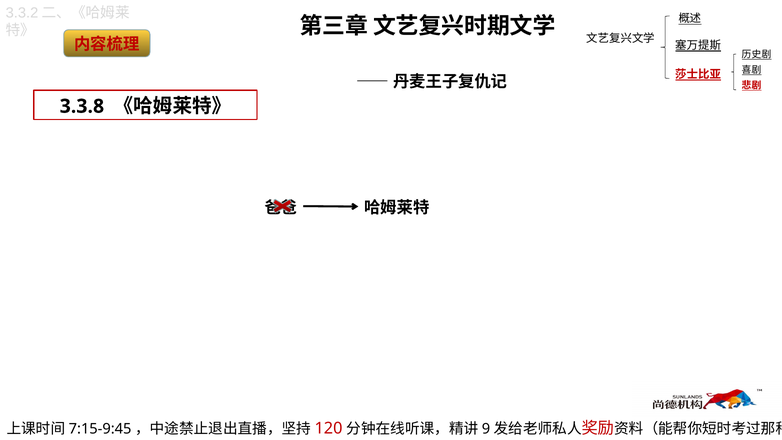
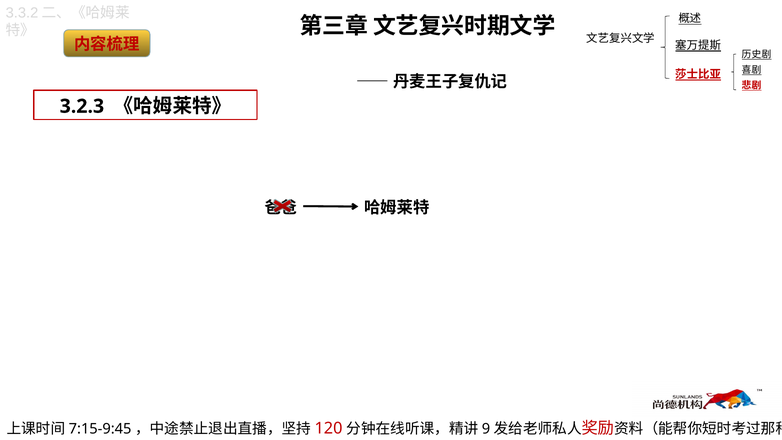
3.3.8: 3.3.8 -> 3.2.3 (82, 106)
